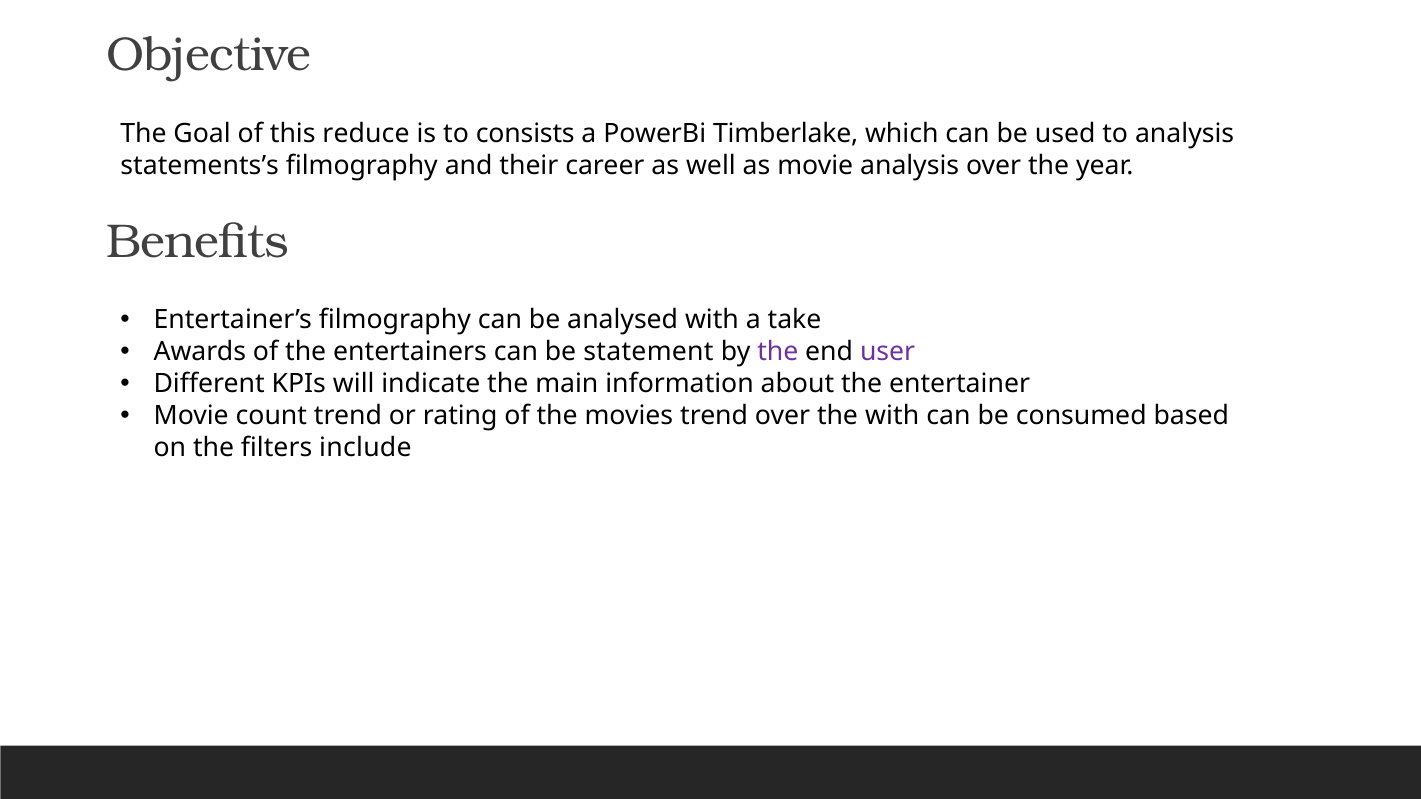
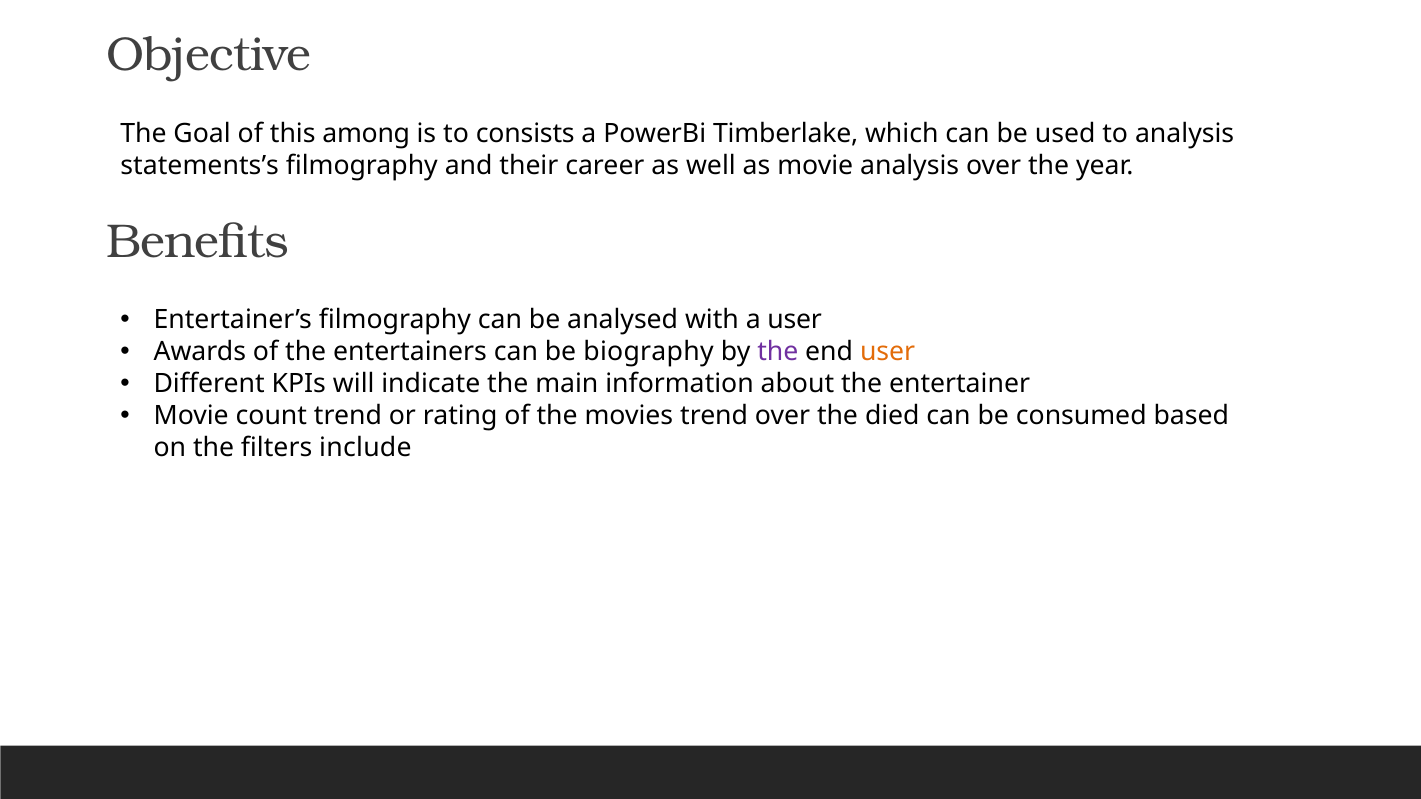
reduce: reduce -> among (366, 134)
a take: take -> user (795, 320)
statement: statement -> biography (649, 352)
user colour: purple -> orange (888, 352)
the with: with -> died (892, 416)
